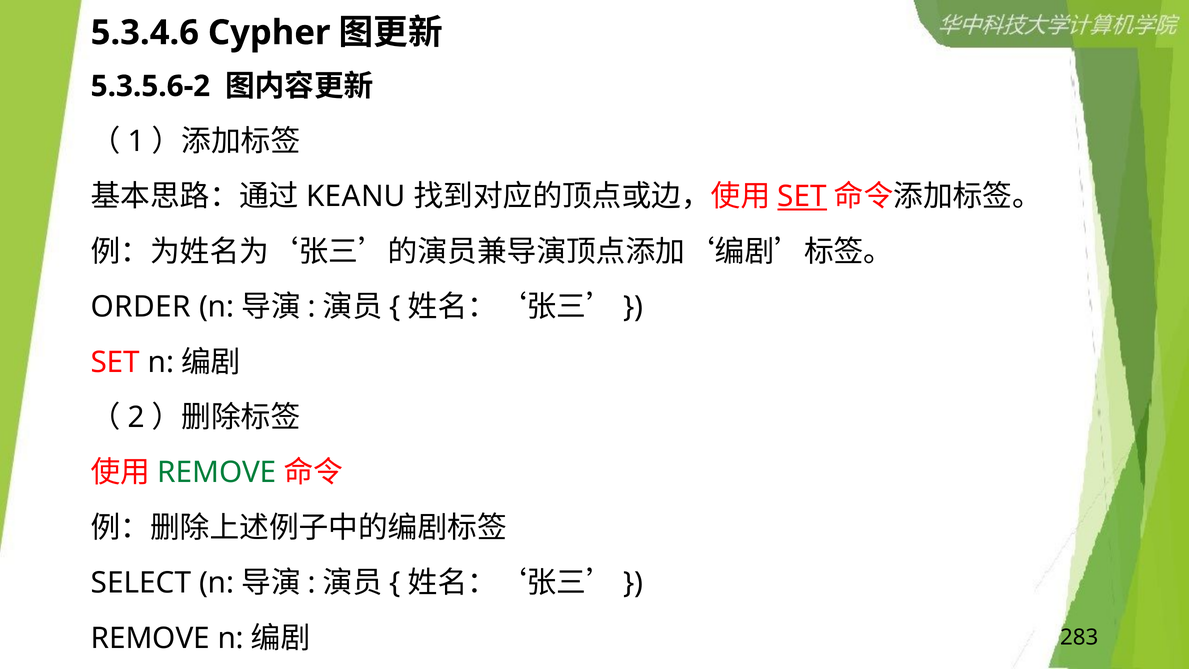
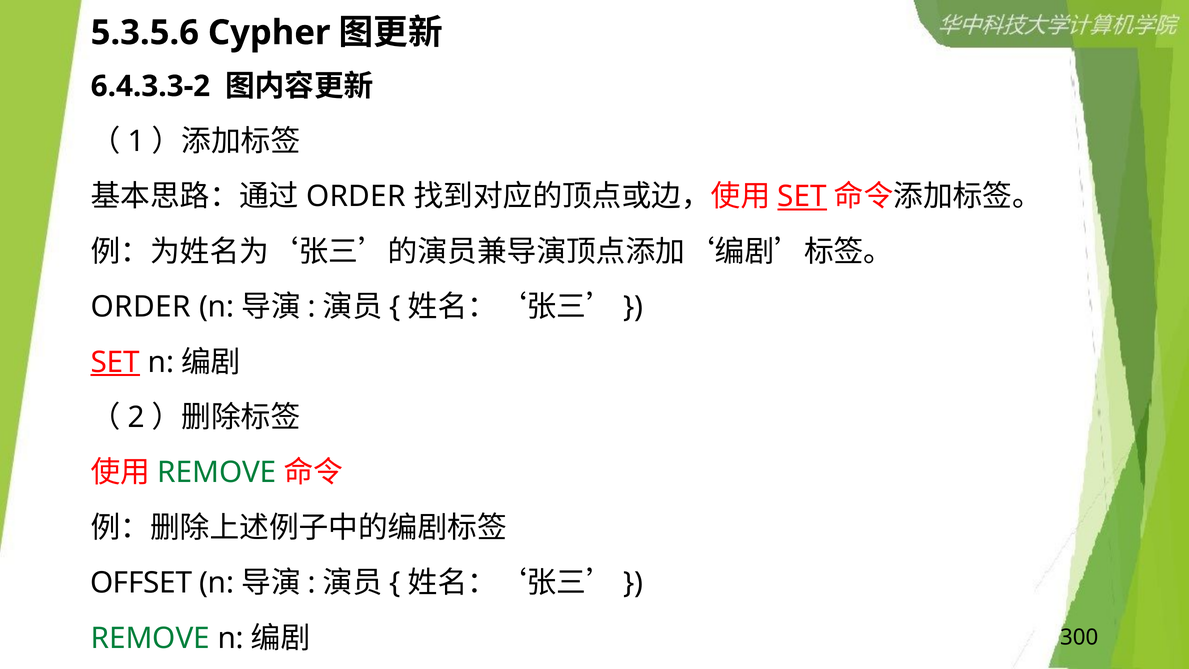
5.3.4.6: 5.3.4.6 -> 5.3.5.6 (145, 33)
5.3.5.6-2: 5.3.5.6-2 -> 6.4.3.3-2 (150, 86)
KEANU: KEANU -> ORDER (356, 197)
SET underline: none -> present (115, 362)
SELECT: SELECT -> OFFSET (141, 583)
REMOVE colour: black -> green (150, 638)
283: 283 -> 300 (1079, 637)
